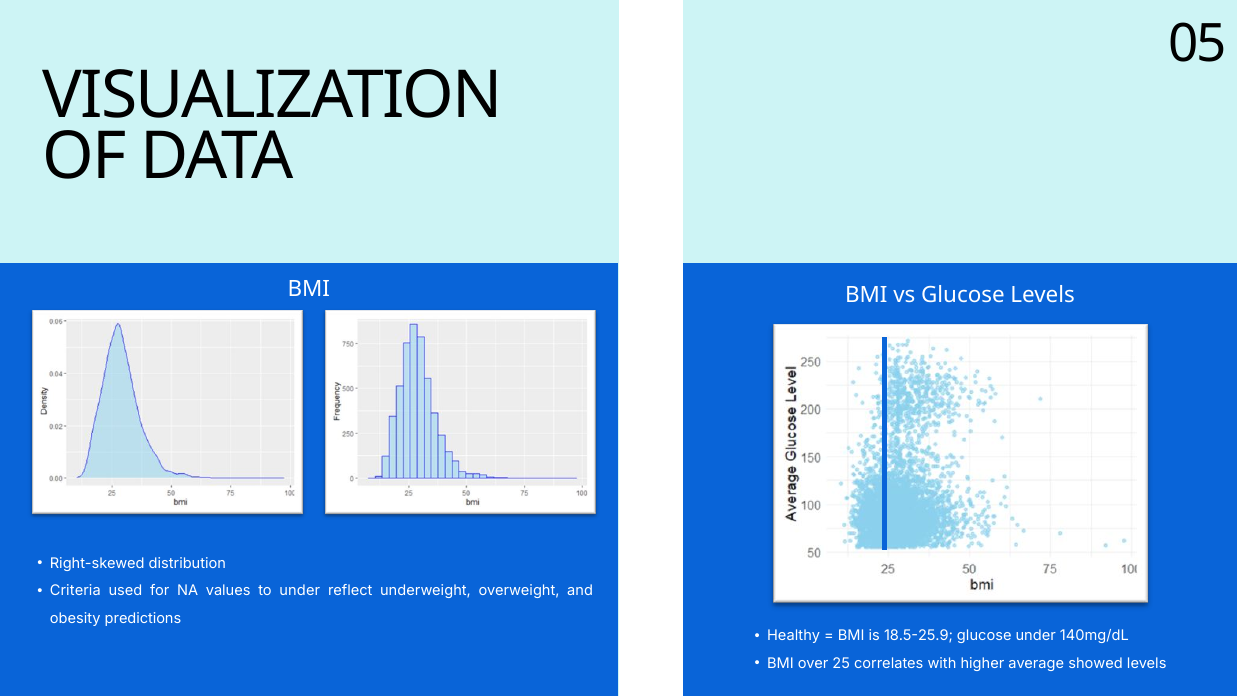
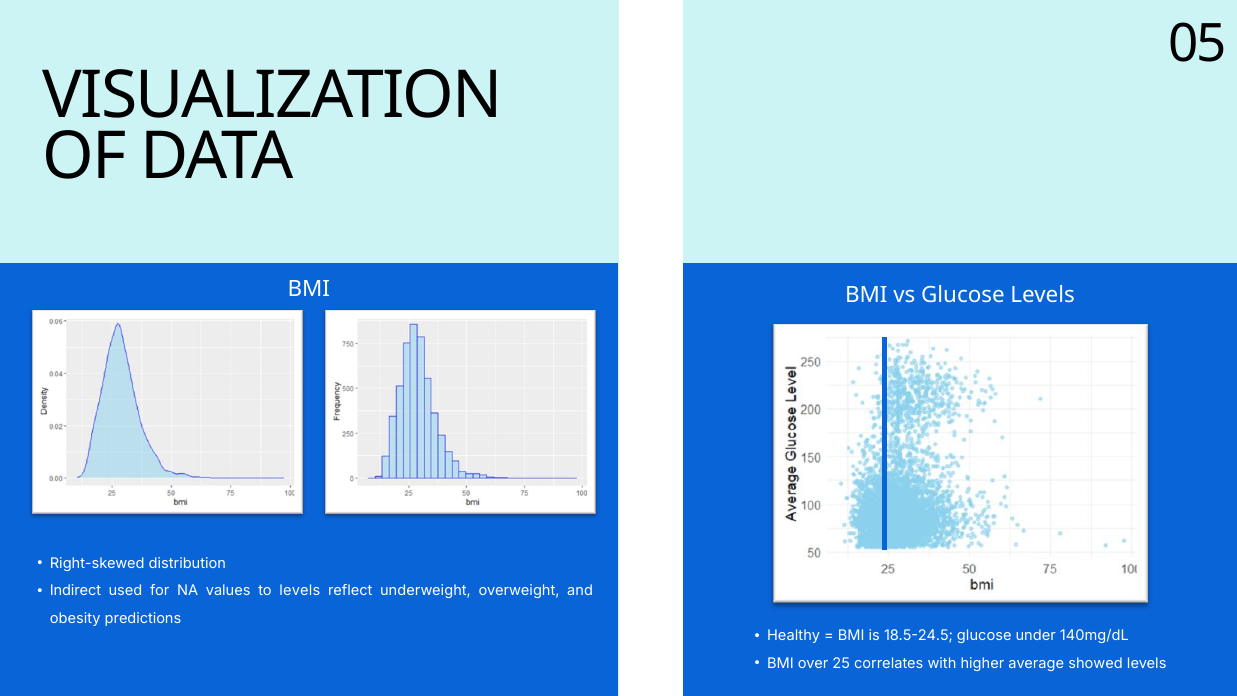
Criteria: Criteria -> Indirect (75, 591)
to under: under -> levels (300, 591)
18.5-25.9: 18.5-25.9 -> 18.5-24.5 (919, 636)
